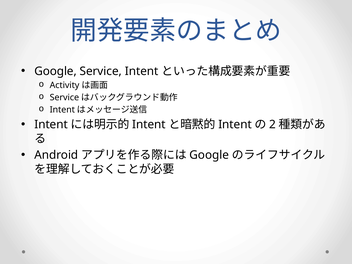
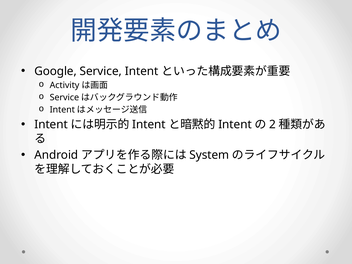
Google: Google -> System (209, 155)
